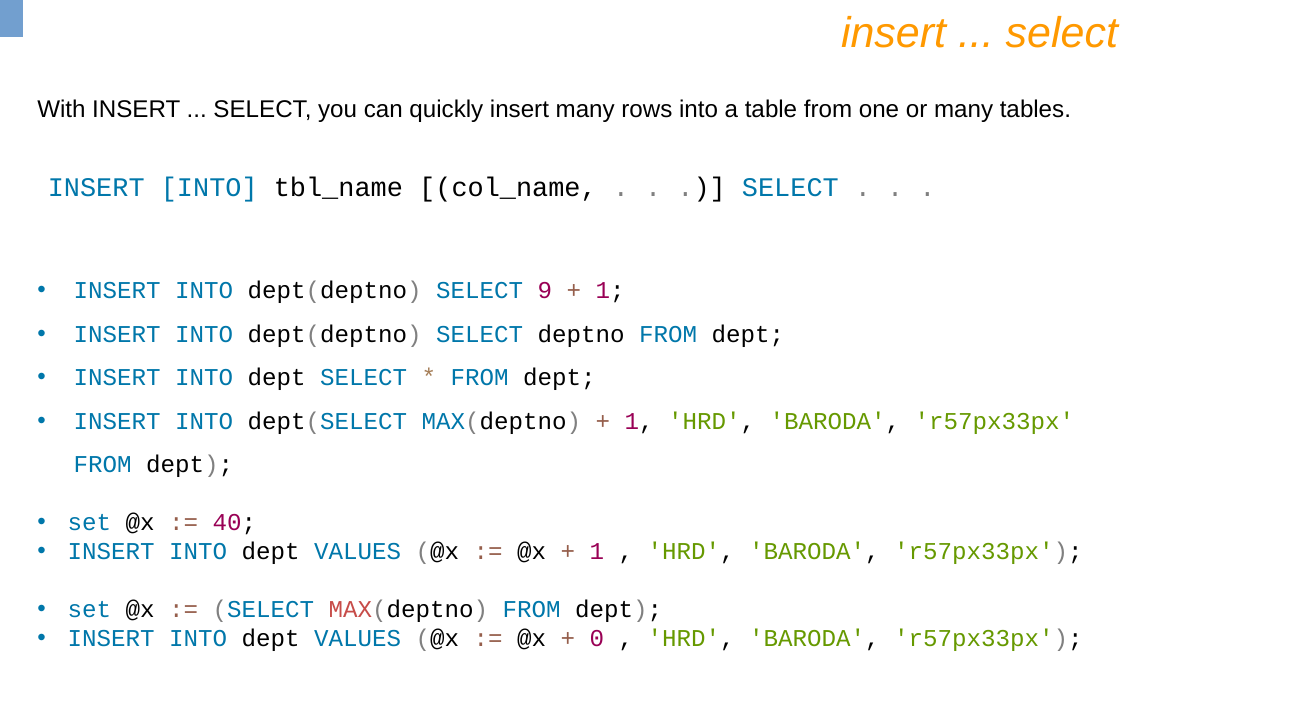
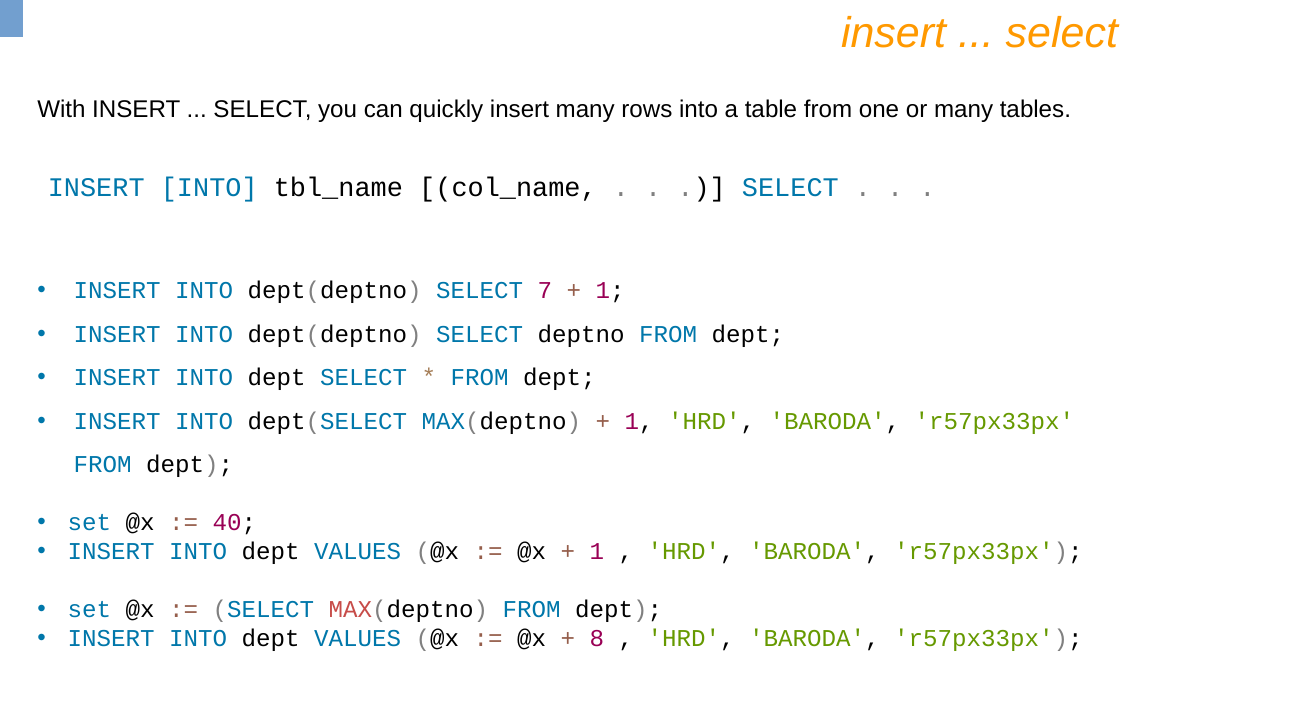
9: 9 -> 7 (545, 291)
0: 0 -> 8 (597, 639)
